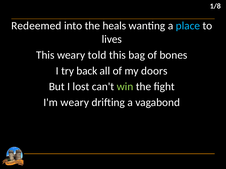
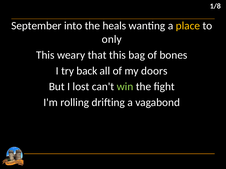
Redeemed: Redeemed -> September (36, 26)
place colour: light blue -> yellow (188, 26)
lives: lives -> only (112, 39)
told: told -> that (97, 55)
I'm weary: weary -> rolling (75, 103)
